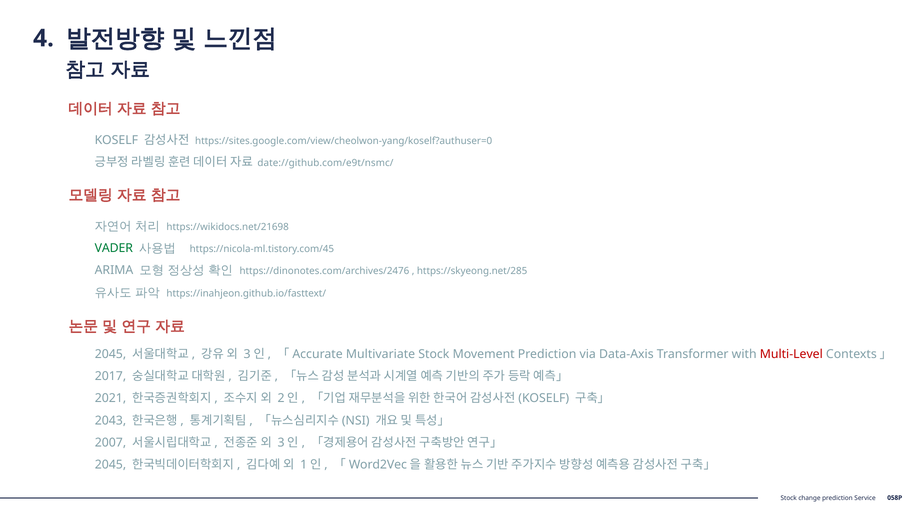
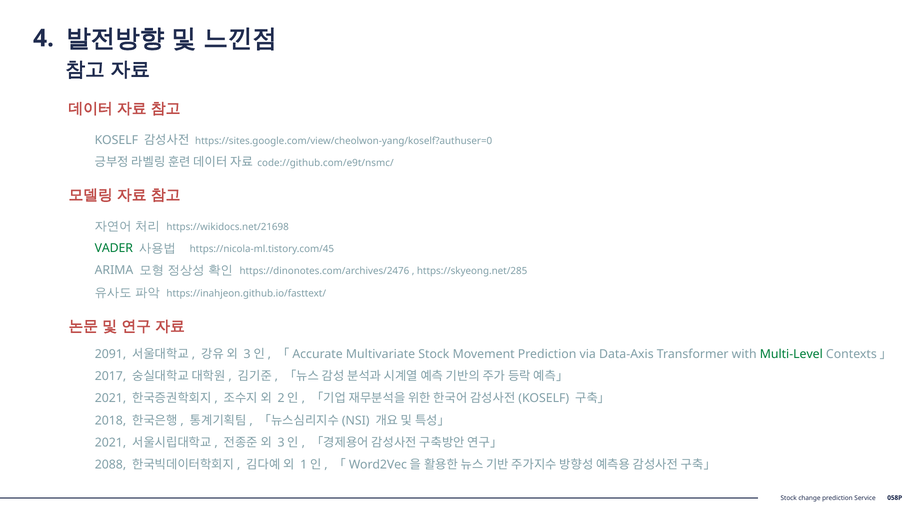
date://github.com/e9t/nsmc/: date://github.com/e9t/nsmc/ -> code://github.com/e9t/nsmc/ (325, 163)
2045: 2045 -> 2091 (110, 354)
Multi-Level colour: red -> green (791, 354)
2043: 2043 -> 2018 (110, 420)
2007: 2007 -> 2021 (110, 442)
2045: 2045 -> 2088 (110, 465)
